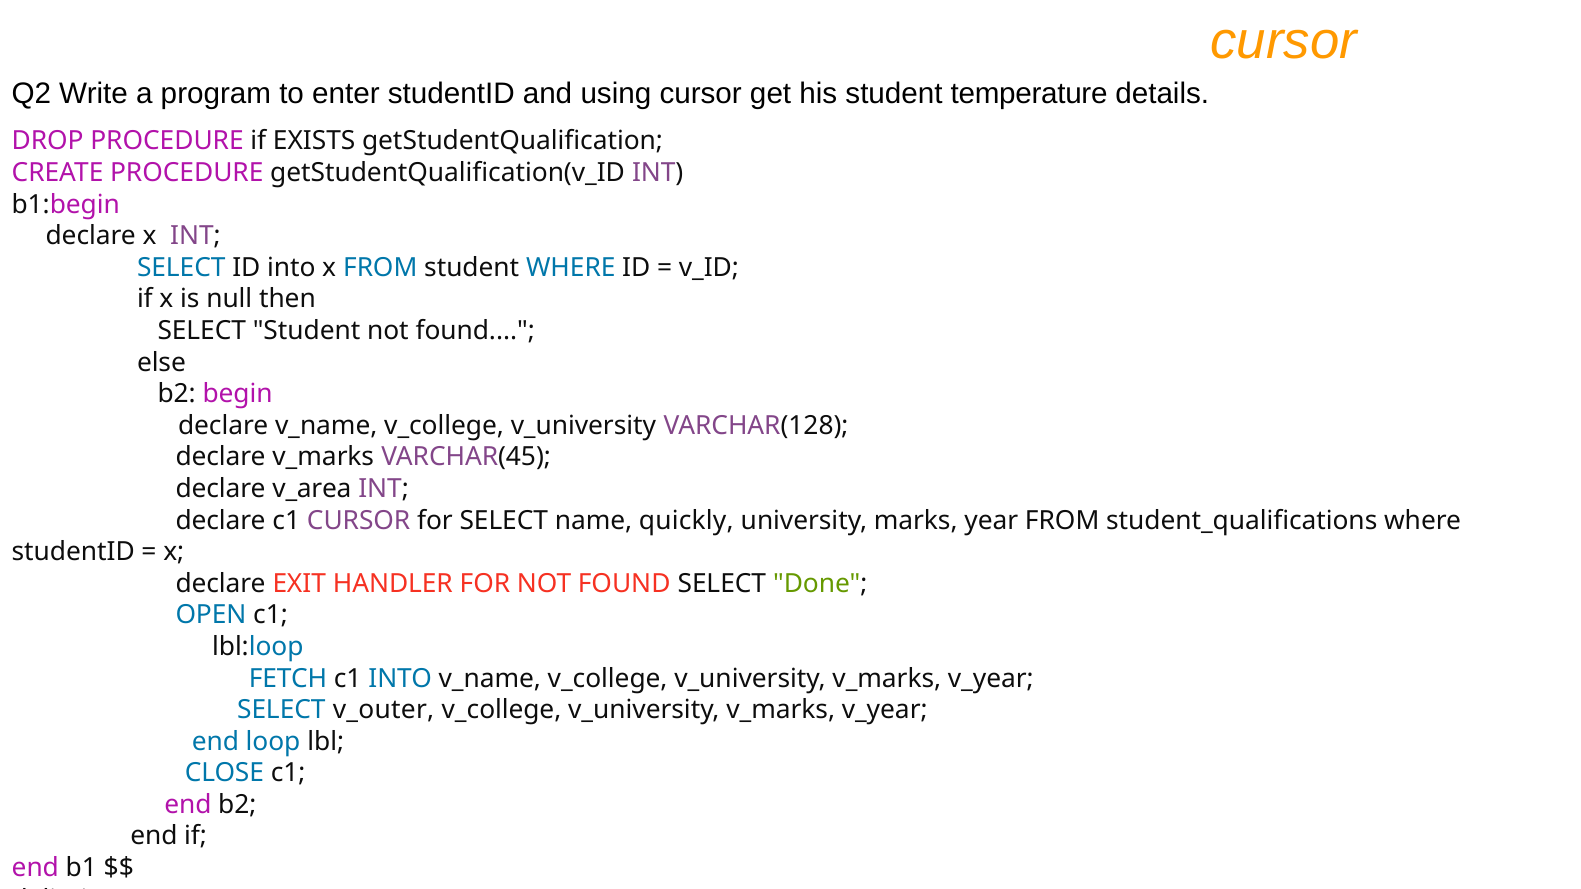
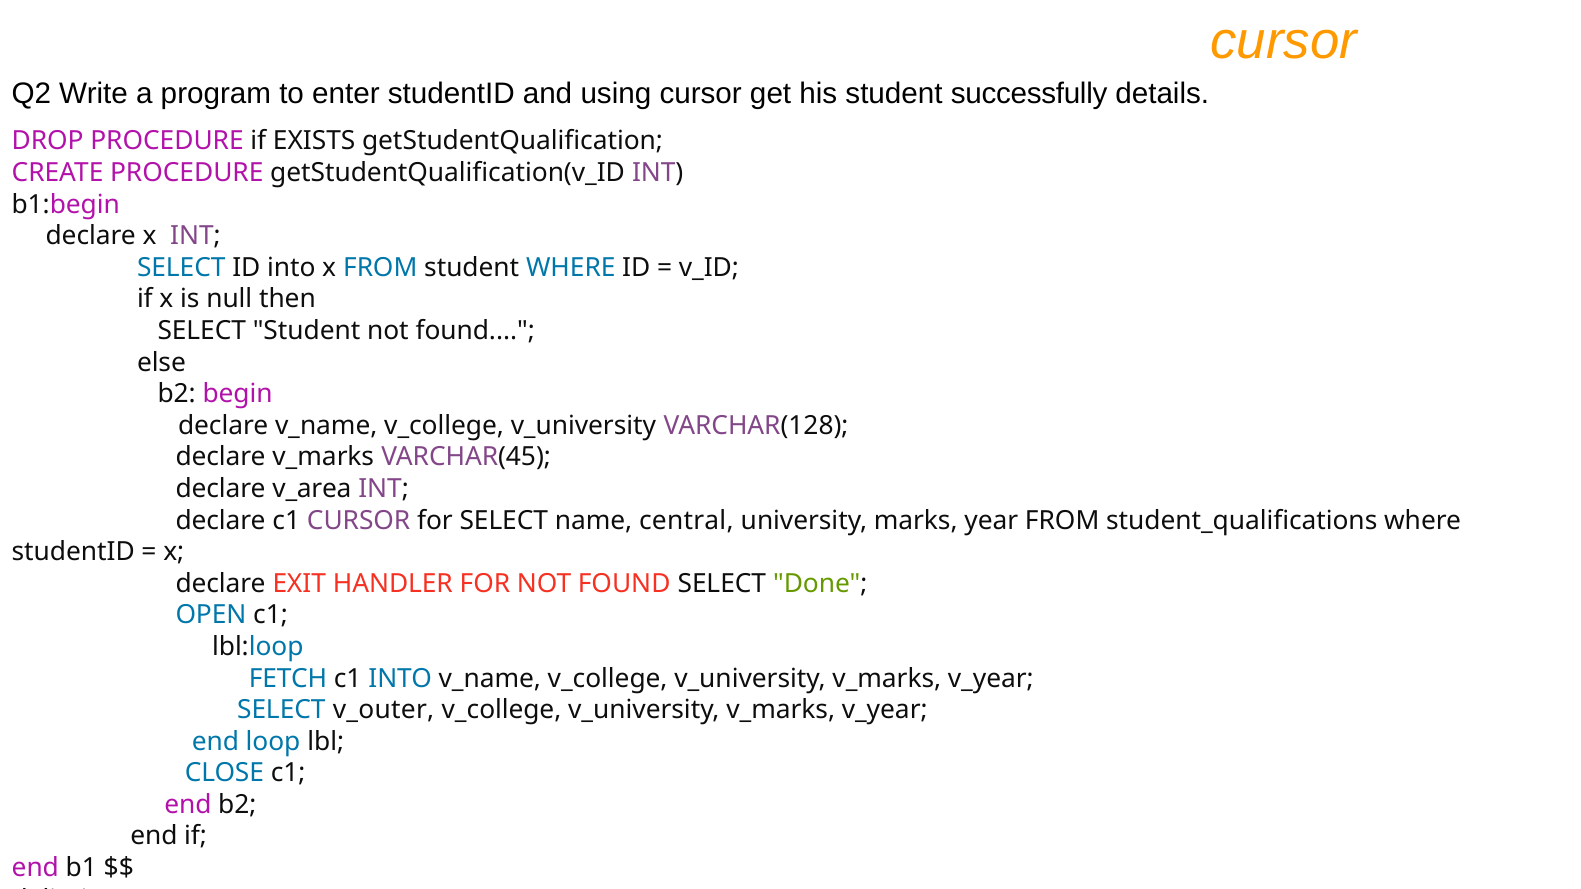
temperature: temperature -> successfully (1029, 93)
quickly: quickly -> central (686, 521)
